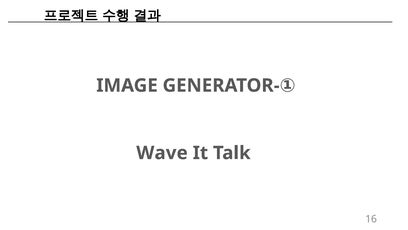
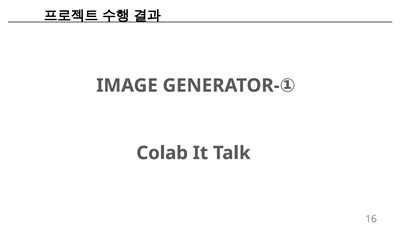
Wave: Wave -> Colab (162, 153)
